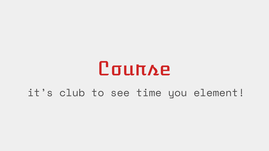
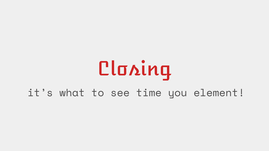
Course: Course -> Closing (134, 69)
club: club -> what (72, 93)
